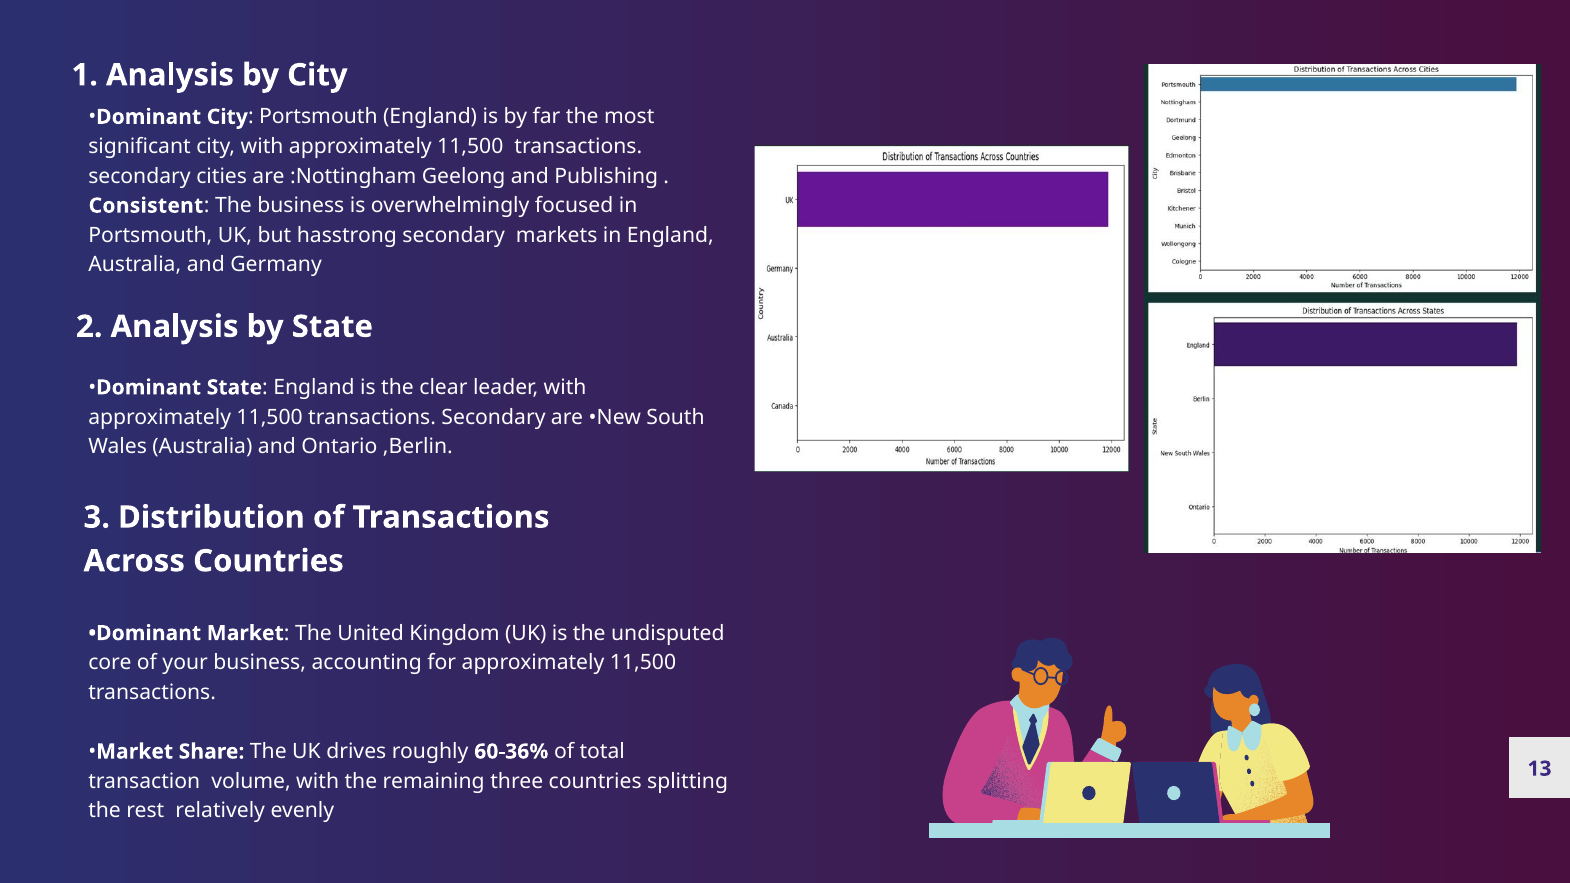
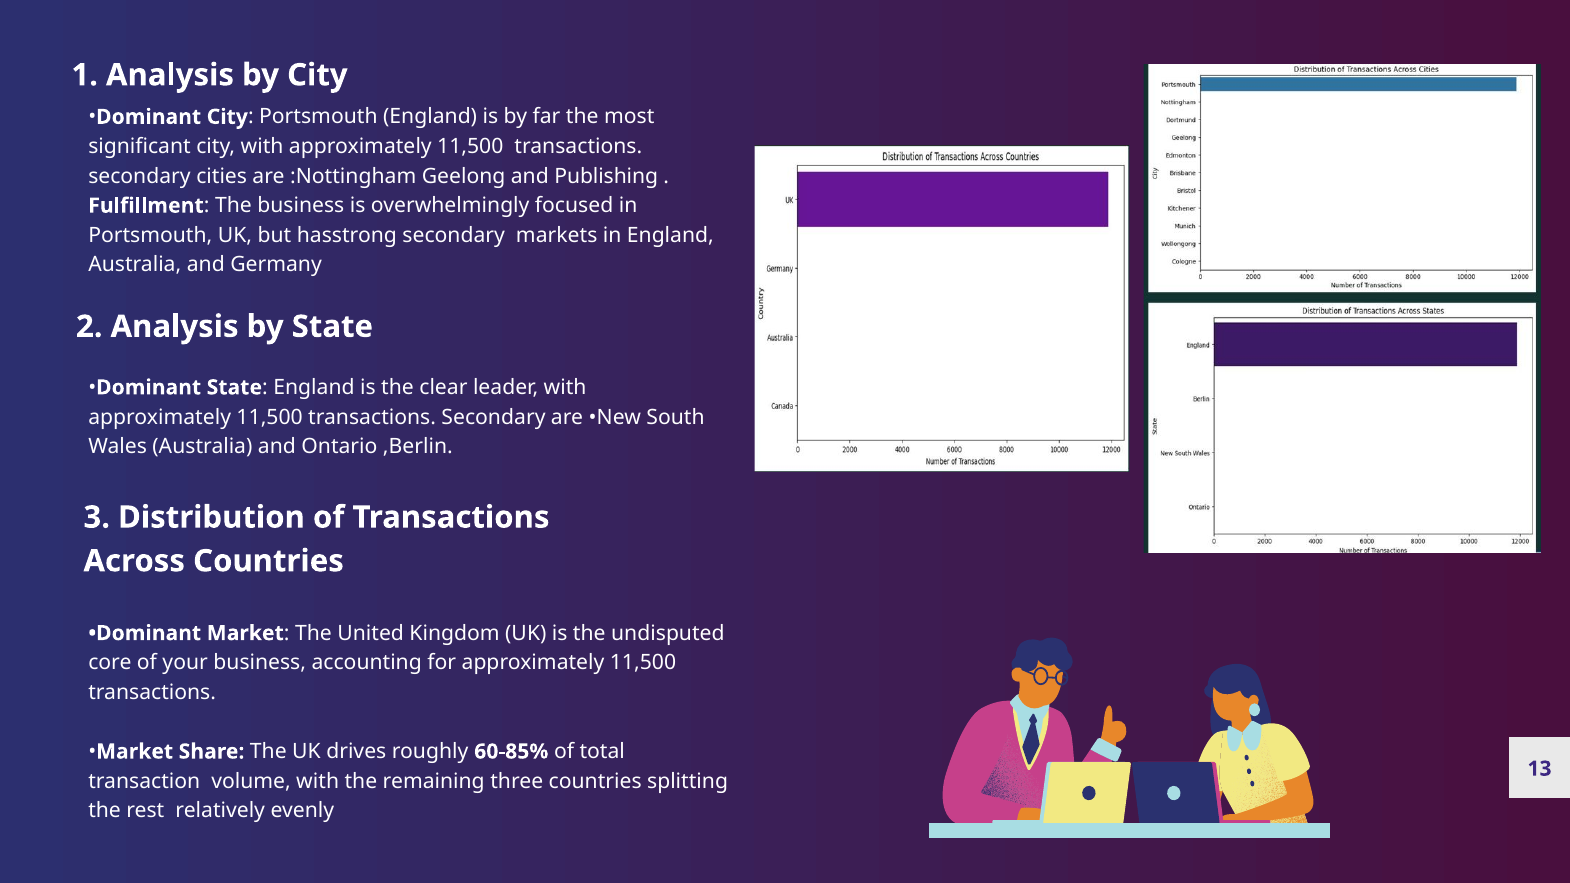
Consistent: Consistent -> Fulfillment (146, 206)
60-36%: 60-36% -> 60-85% (511, 752)
